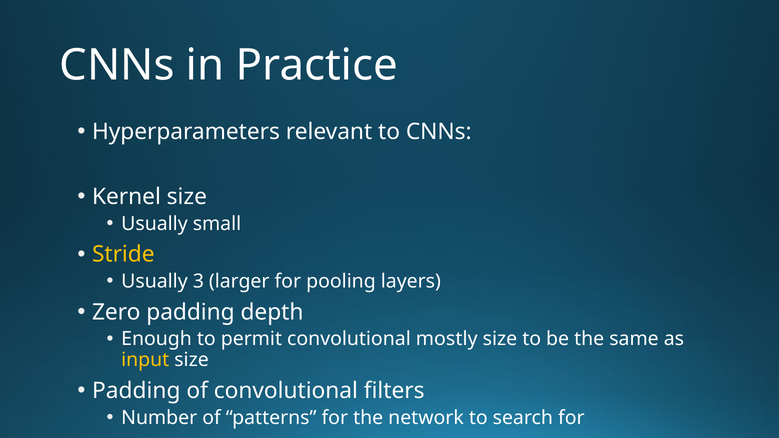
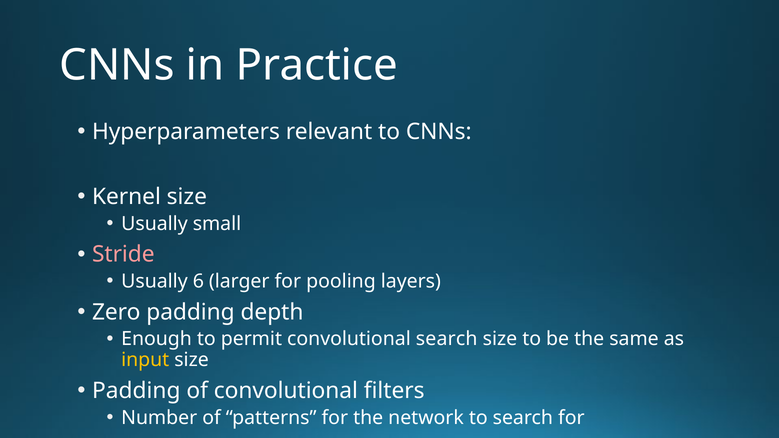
Stride colour: yellow -> pink (123, 255)
3: 3 -> 6 (198, 281)
convolutional mostly: mostly -> search (447, 339)
